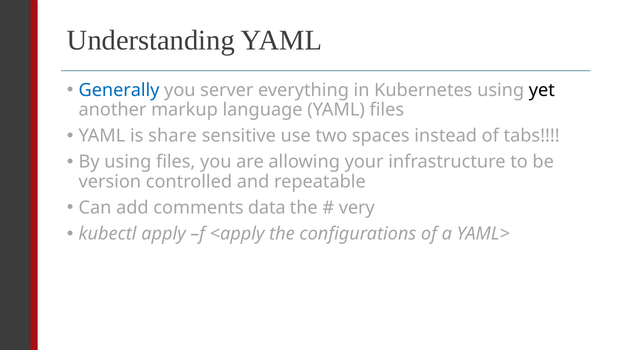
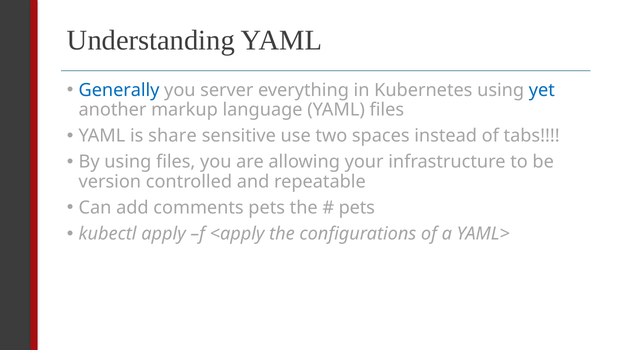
yet colour: black -> blue (542, 90)
comments data: data -> pets (267, 208)
very: very -> pets (357, 208)
